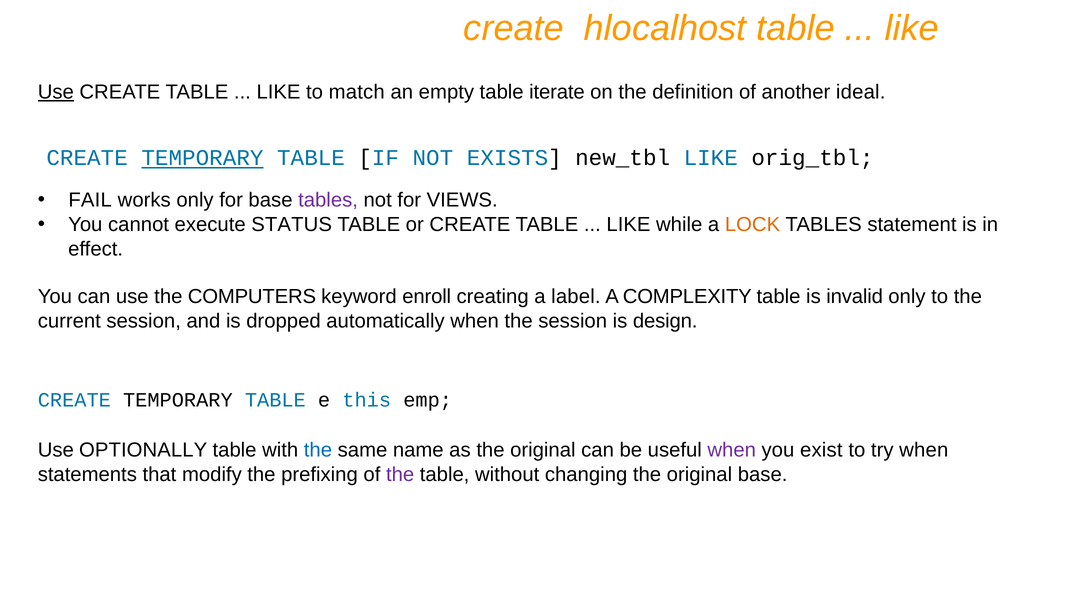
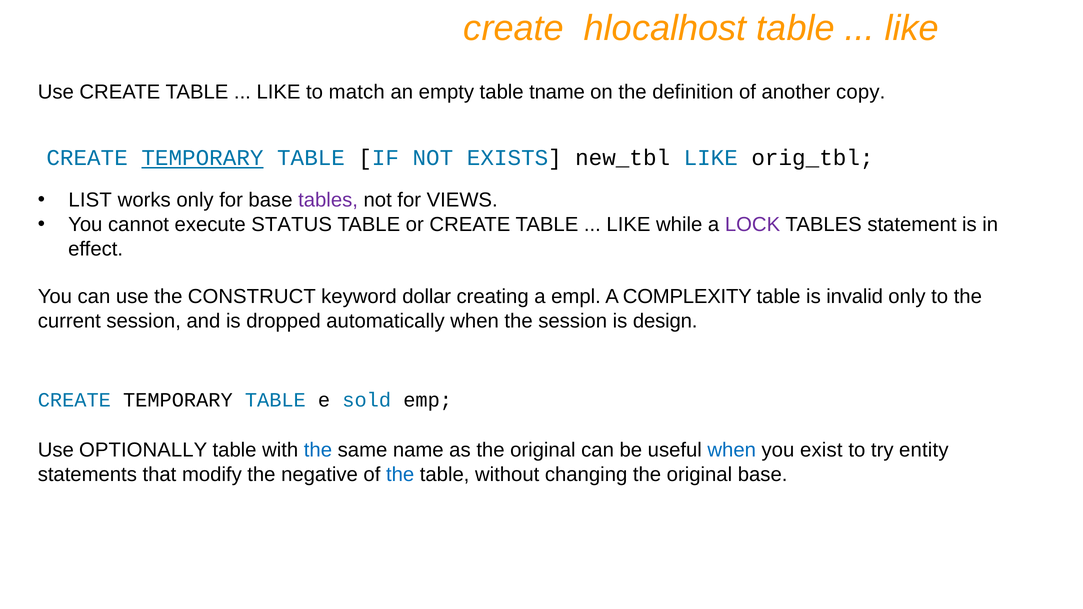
Use underline: present -> none (56, 92)
iterate: iterate -> tname (557, 92)
ideal: ideal -> copy (861, 92)
FAIL: FAIL -> LIST (90, 200)
LOCK colour: orange -> purple (753, 225)
COMPUTERS: COMPUTERS -> CONSTRUCT (252, 297)
enroll: enroll -> dollar (427, 297)
label: label -> empl (576, 297)
this: this -> sold (367, 400)
when colour: purple -> blue (732, 450)
try when: when -> entity (924, 450)
prefixing: prefixing -> negative (319, 475)
the colour: purple -> blue (400, 475)
